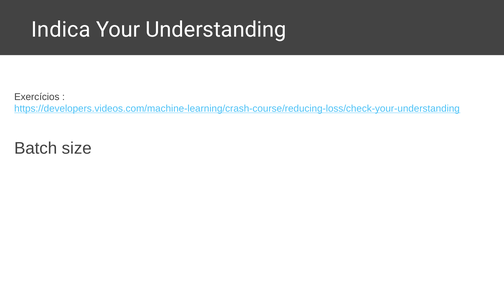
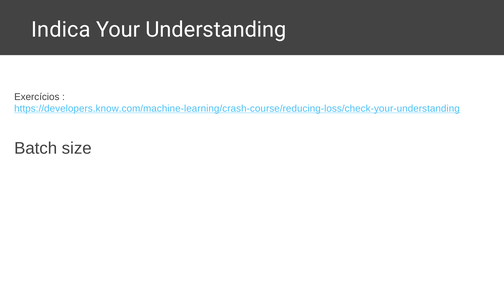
https://developers.videos.com/machine-learning/crash-course/reducing-loss/check-your-understanding: https://developers.videos.com/machine-learning/crash-course/reducing-loss/check-your-understanding -> https://developers.know.com/machine-learning/crash-course/reducing-loss/check-your-understanding (237, 109)
